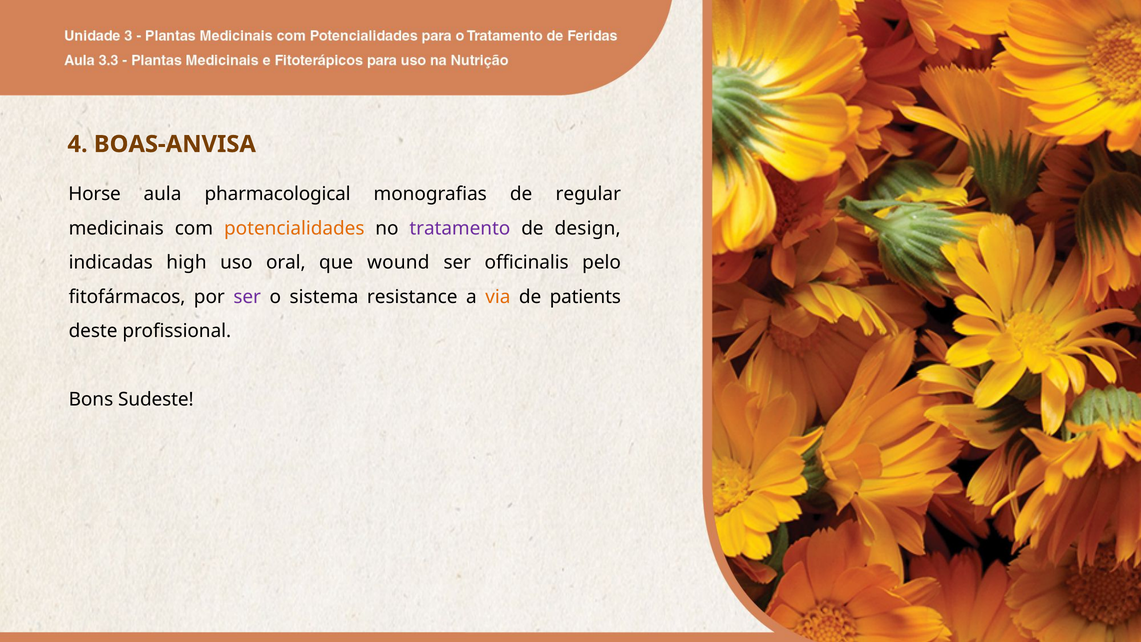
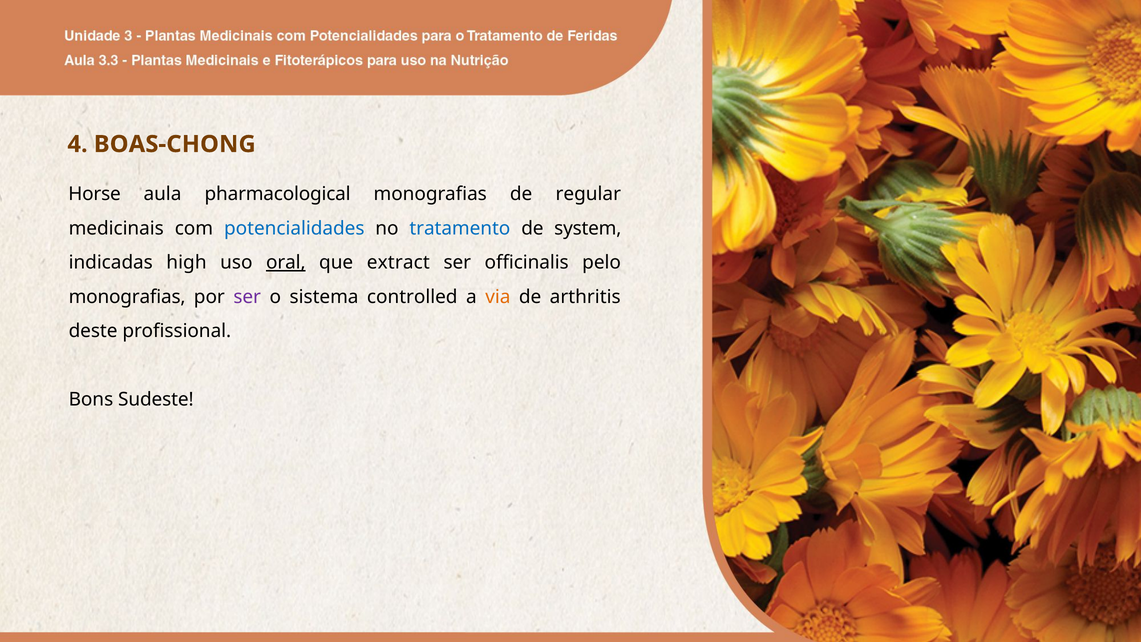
BOAS-ANVISA: BOAS-ANVISA -> BOAS-CHONG (175, 144)
potencialidades colour: orange -> blue (294, 228)
tratamento colour: purple -> blue (460, 228)
design: design -> system (588, 228)
oral underline: none -> present (286, 262)
wound: wound -> extract (398, 262)
fitofármacos: fitofármacos -> monografias (127, 297)
resistance: resistance -> controlled (412, 297)
patients: patients -> arthritis (585, 297)
